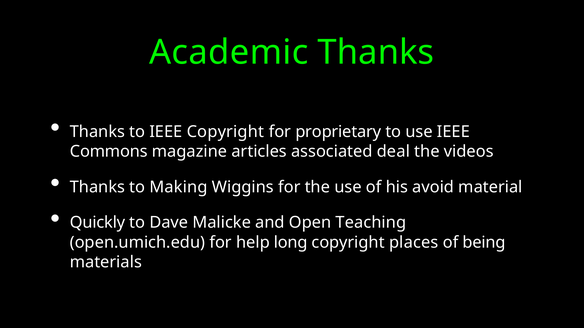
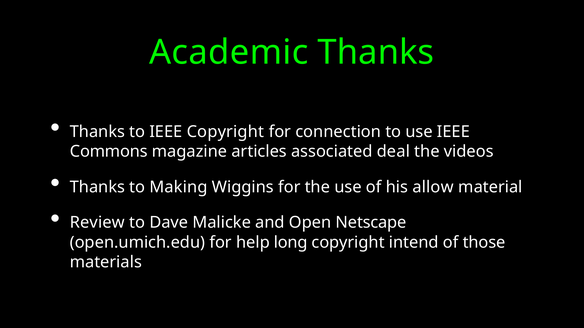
proprietary: proprietary -> connection (338, 132)
avoid: avoid -> allow (433, 187)
Quickly: Quickly -> Review (97, 223)
Teaching: Teaching -> Netscape (371, 223)
places: places -> intend (414, 243)
being: being -> those (484, 243)
